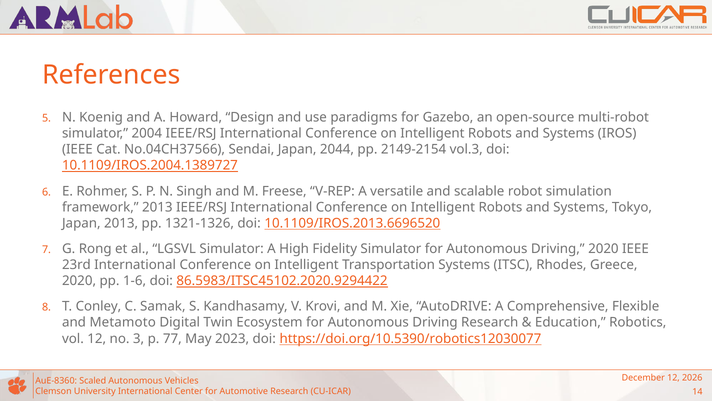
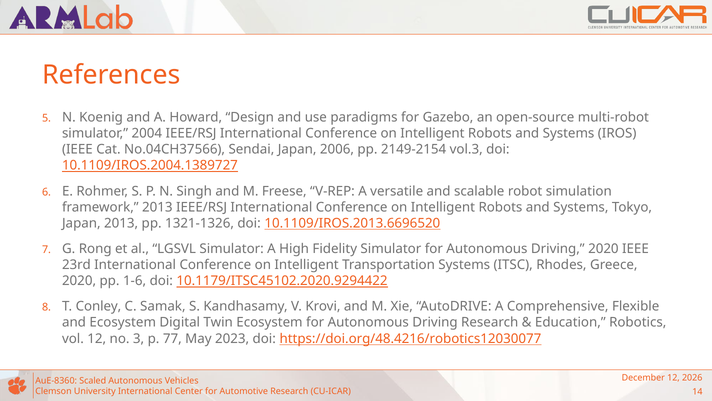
2044: 2044 -> 2006 (337, 149)
86.5983/ITSC45102.2020.9294422: 86.5983/ITSC45102.2020.9294422 -> 10.1179/ITSC45102.2020.9294422 (282, 281)
and Metamoto: Metamoto -> Ecosystem (123, 322)
https://doi.org/10.5390/robotics12030077: https://doi.org/10.5390/robotics12030077 -> https://doi.org/48.4216/robotics12030077 (410, 338)
